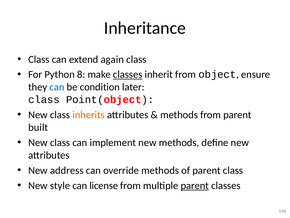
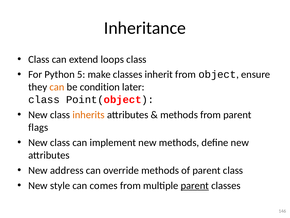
again: again -> loops (112, 59)
8: 8 -> 5 (81, 74)
classes underline: present -> none (128, 74)
can colour: blue -> orange (57, 87)
built: built -> flags (38, 127)
license: license -> comes (104, 185)
